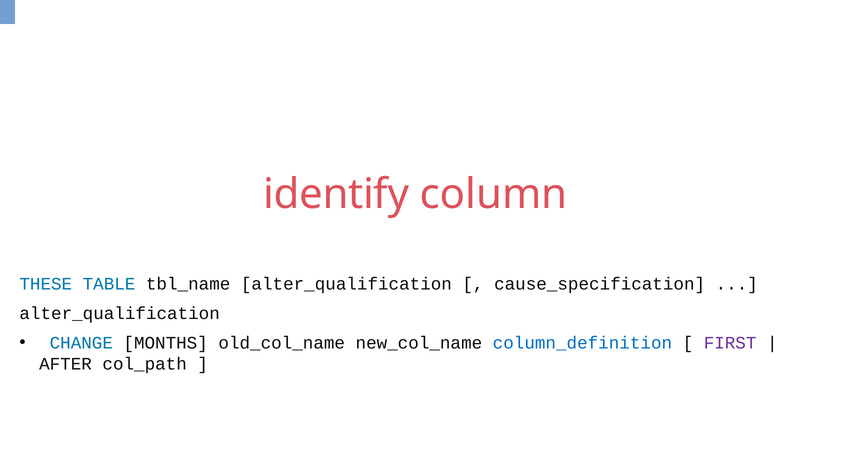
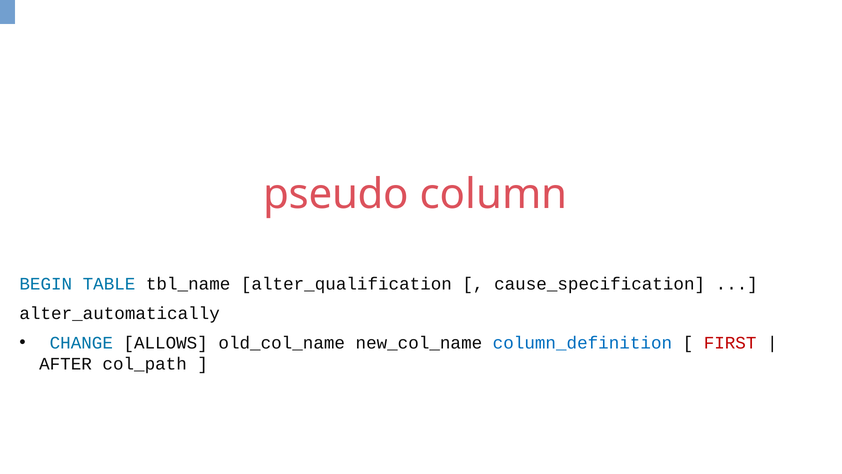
identify: identify -> pseudo (336, 194)
THESE: THESE -> BEGIN (46, 284)
alter_qualification: alter_qualification -> alter_automatically (120, 313)
MONTHS: MONTHS -> ALLOWS (166, 343)
FIRST colour: purple -> red (730, 343)
